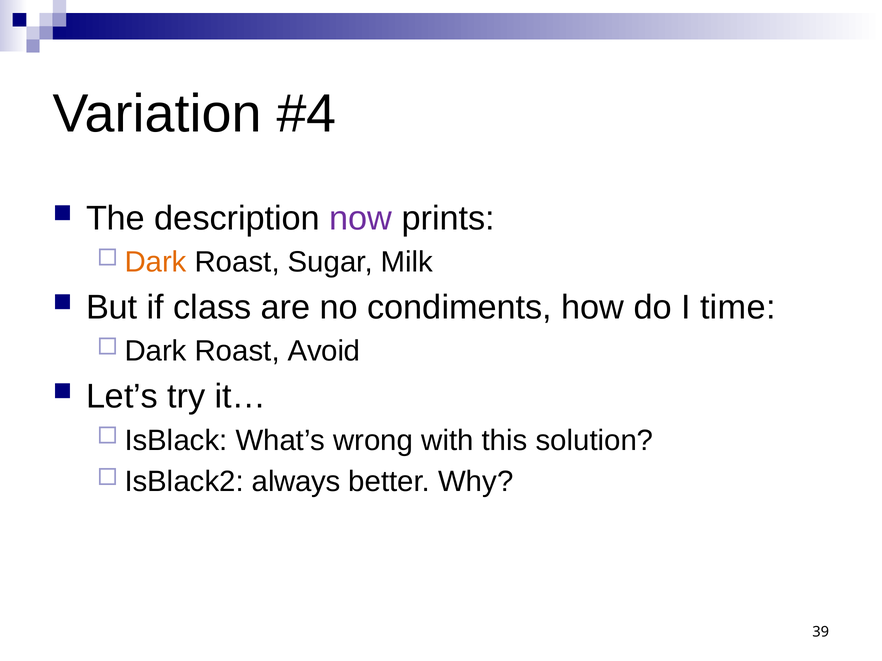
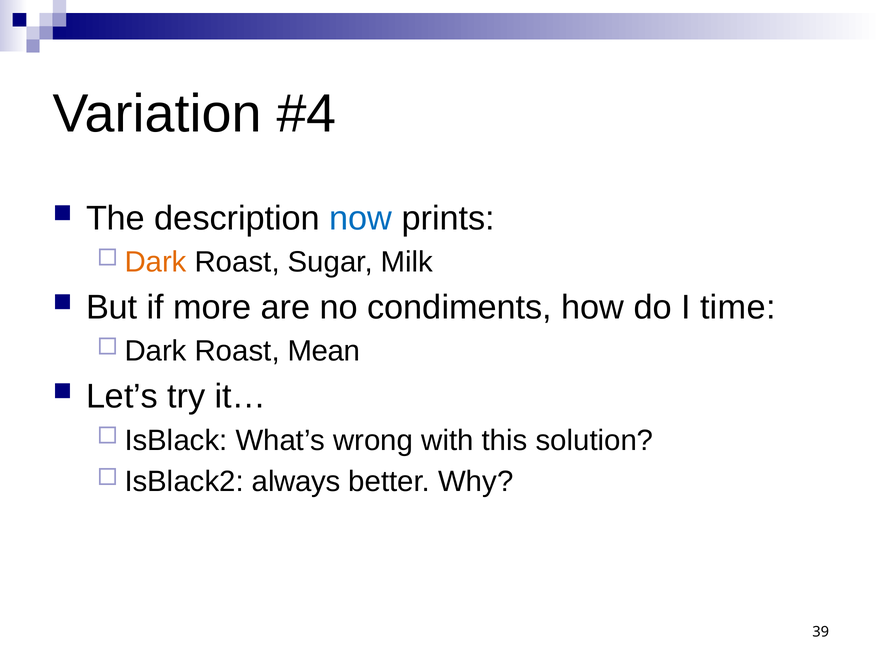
now colour: purple -> blue (361, 218)
class: class -> more (212, 308)
Avoid: Avoid -> Mean (324, 351)
